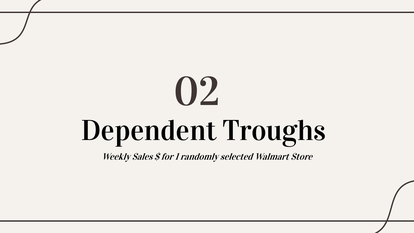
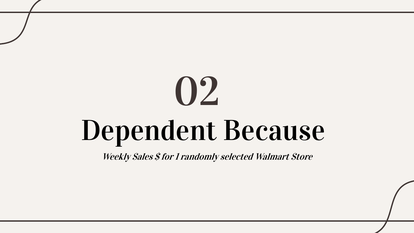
Troughs: Troughs -> Because (274, 131)
